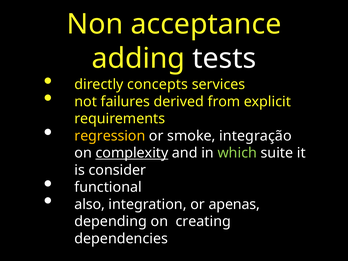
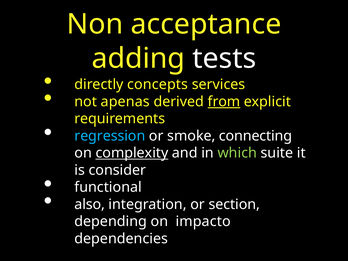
failures: failures -> apenas (125, 102)
from underline: none -> present (224, 102)
regression colour: yellow -> light blue (110, 136)
integração: integração -> connecting (256, 136)
apenas: apenas -> section (234, 204)
creating: creating -> impacto (203, 221)
